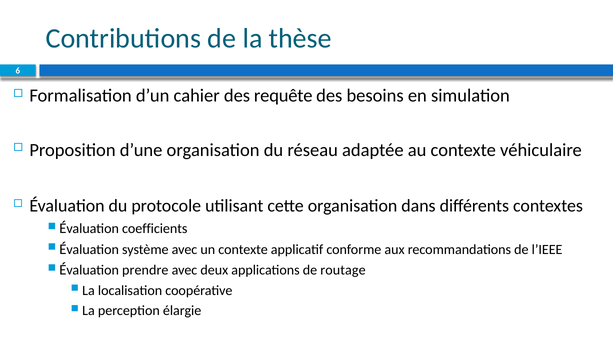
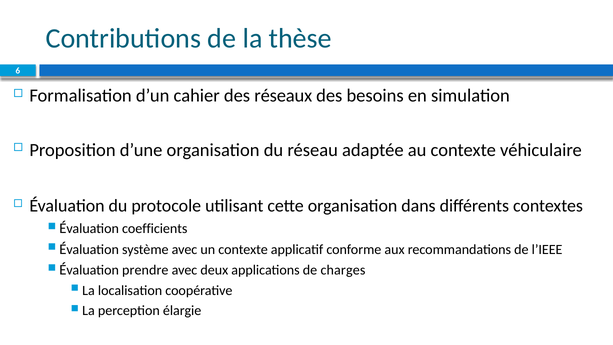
requête: requête -> réseaux (283, 96)
routage: routage -> charges (343, 270)
